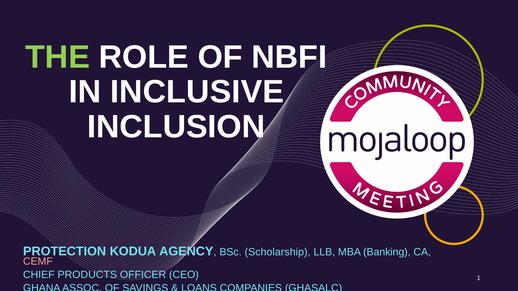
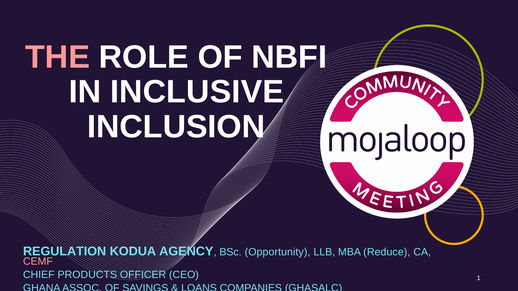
THE colour: light green -> pink (58, 57)
PROTECTION: PROTECTION -> REGULATION (65, 251)
Scholarship: Scholarship -> Opportunity (278, 252)
Banking: Banking -> Reduce (387, 252)
